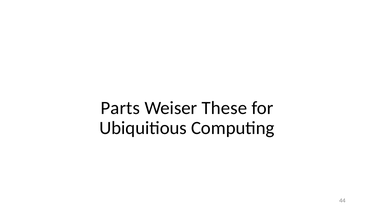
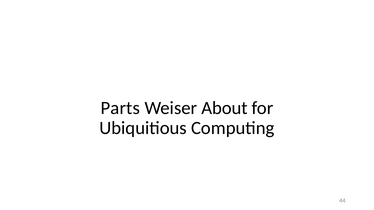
These: These -> About (224, 108)
